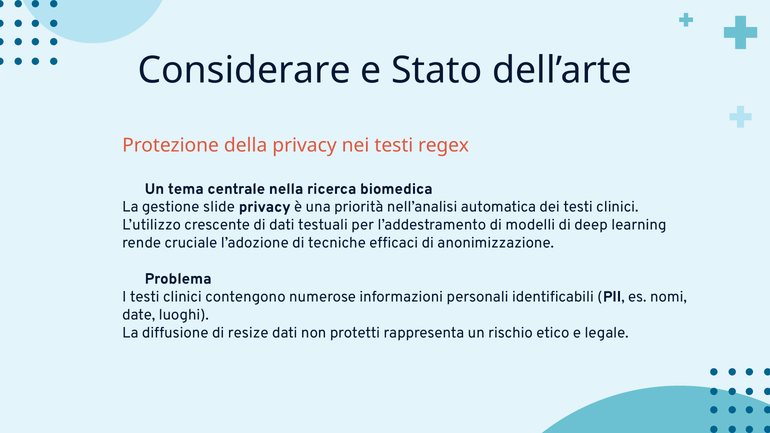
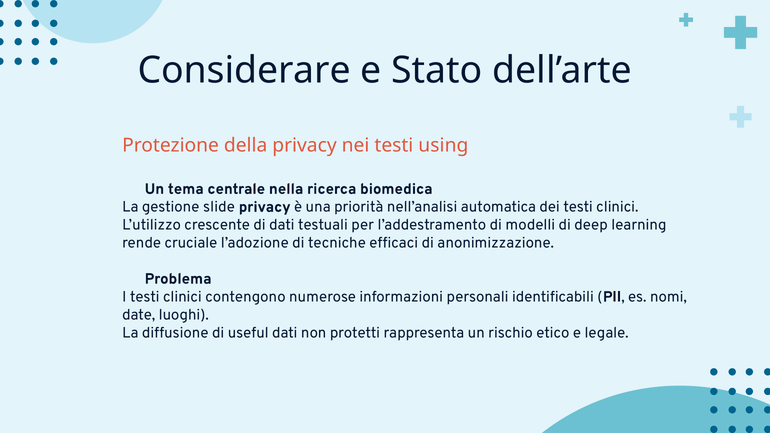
regex: regex -> using (443, 146)
resize: resize -> useful (248, 333)
